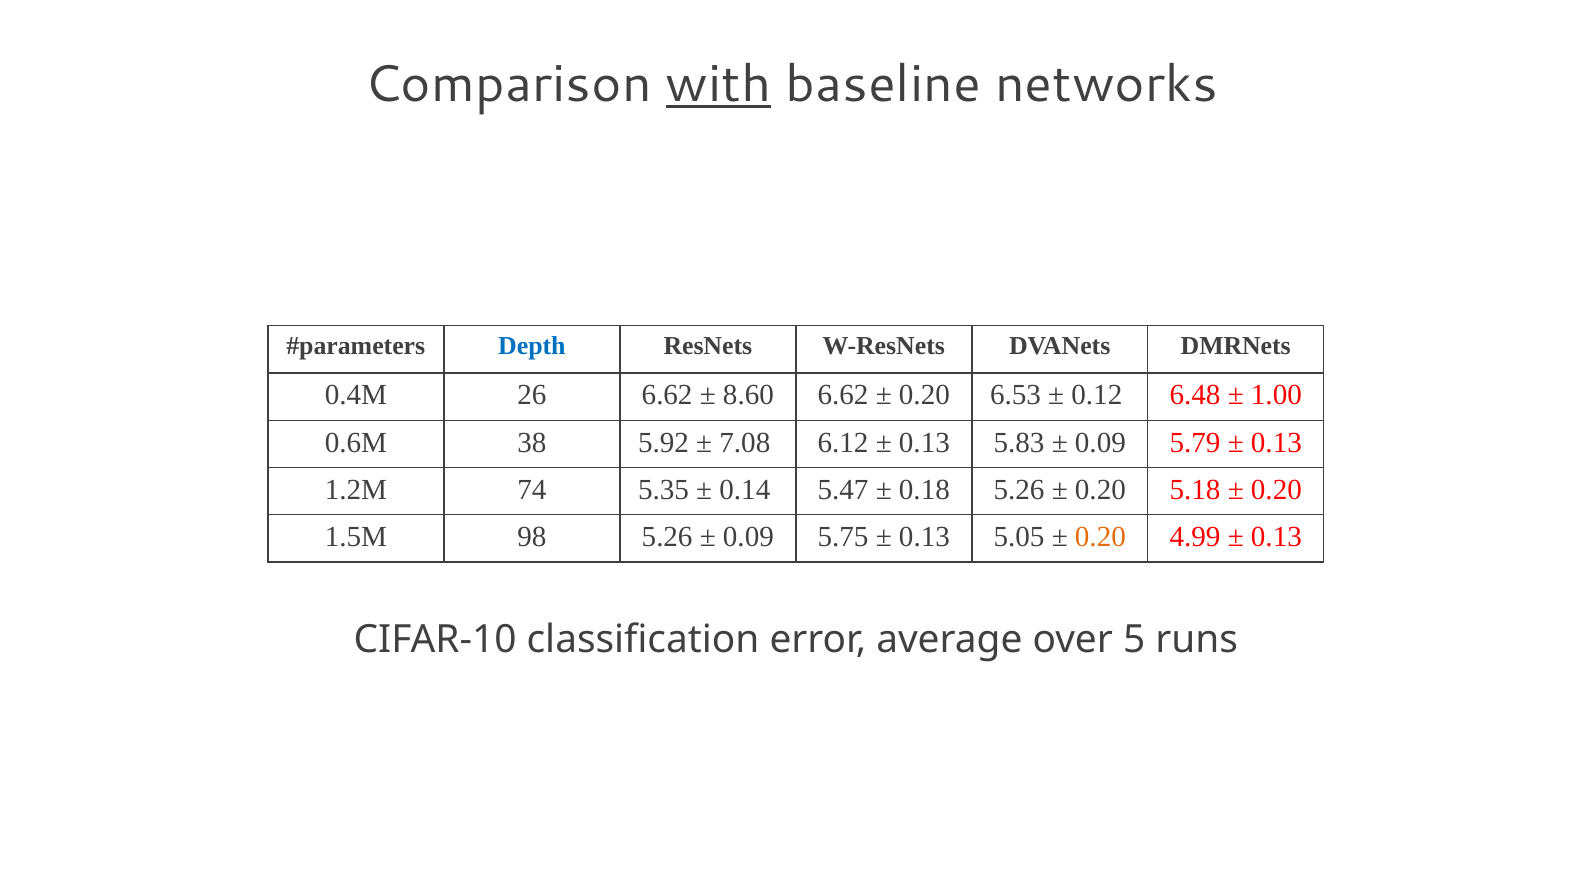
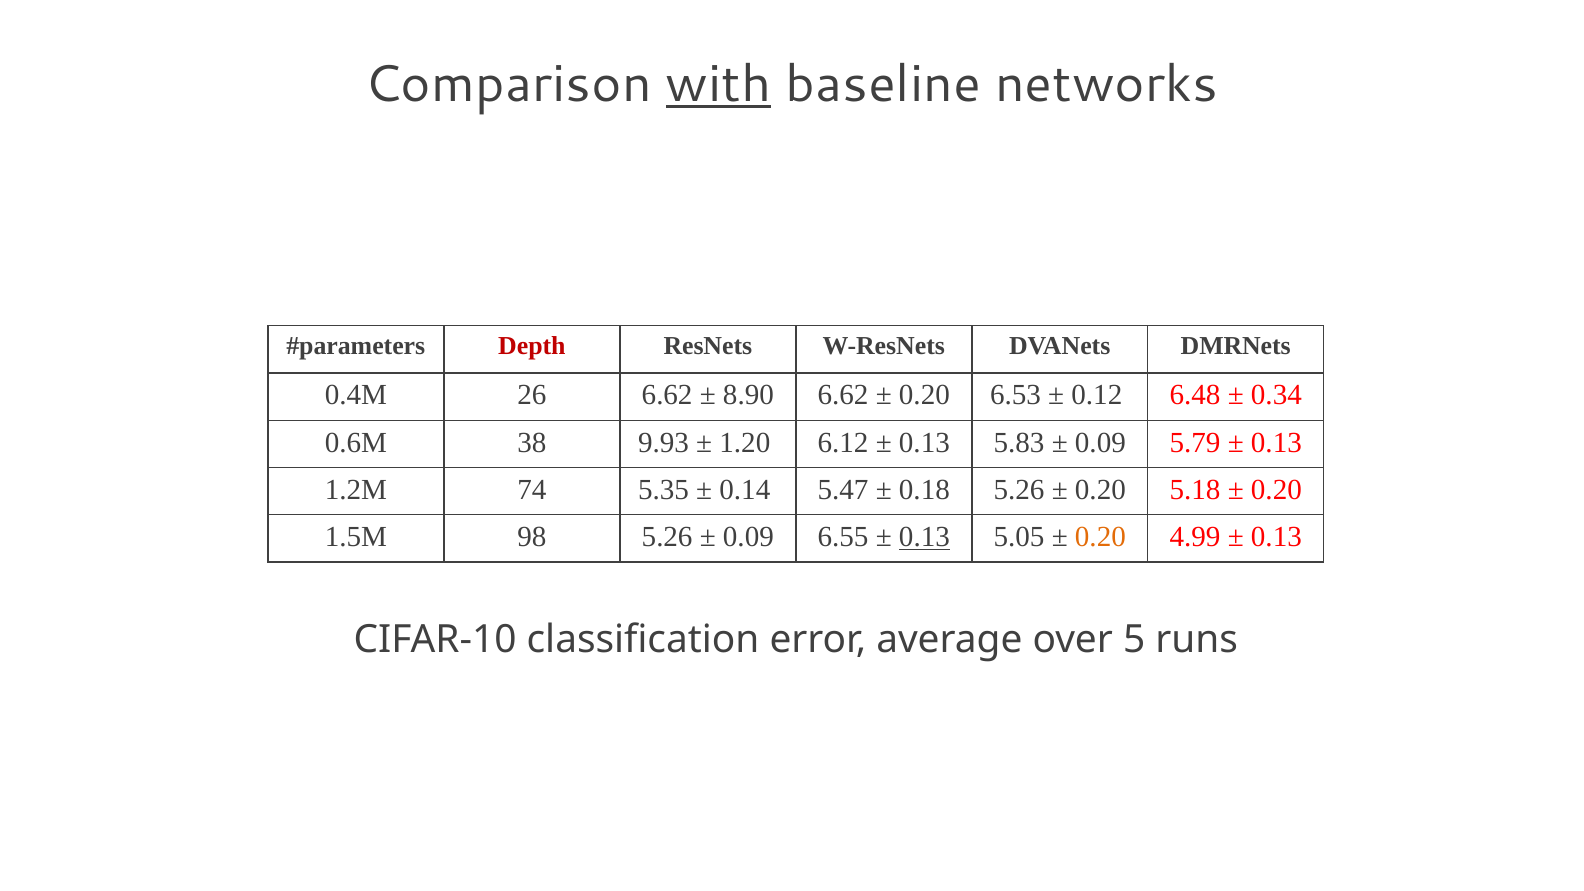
Depth colour: blue -> red (532, 346)
8.60: 8.60 -> 8.90 (748, 395)
1.00: 1.00 -> 0.34 (1276, 395)
5.92: 5.92 -> 9.93 (664, 442)
7.08: 7.08 -> 1.20 (745, 442)
5.75: 5.75 -> 6.55 (843, 537)
0.13 underline: none -> present (924, 537)
